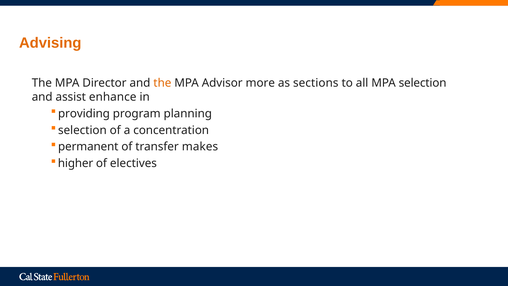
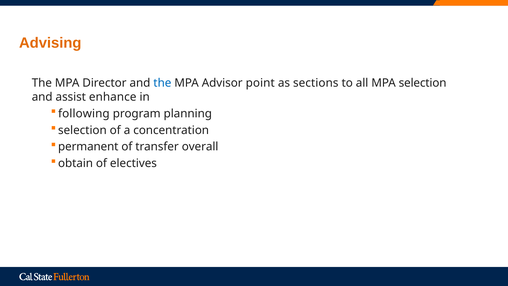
the colour: orange -> blue (162, 83)
more: more -> point (260, 83)
providing: providing -> following (84, 113)
makes: makes -> overall (200, 147)
higher: higher -> obtain (76, 163)
